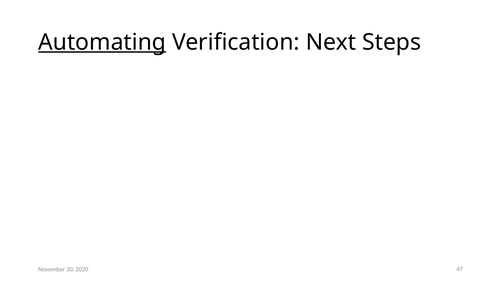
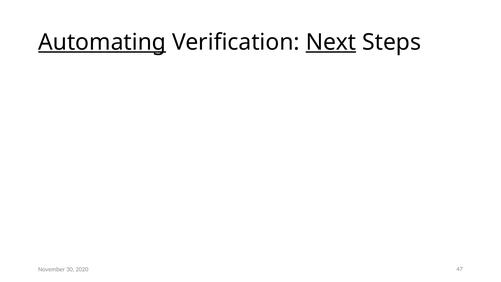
Next underline: none -> present (331, 42)
